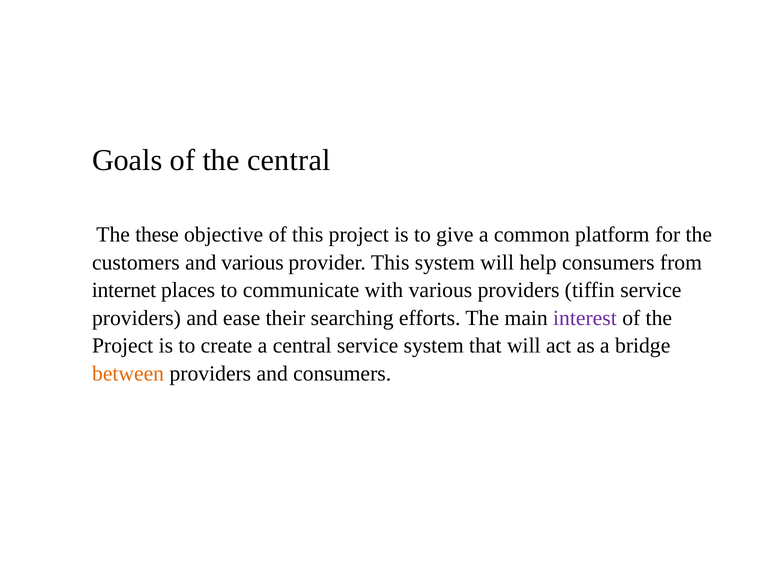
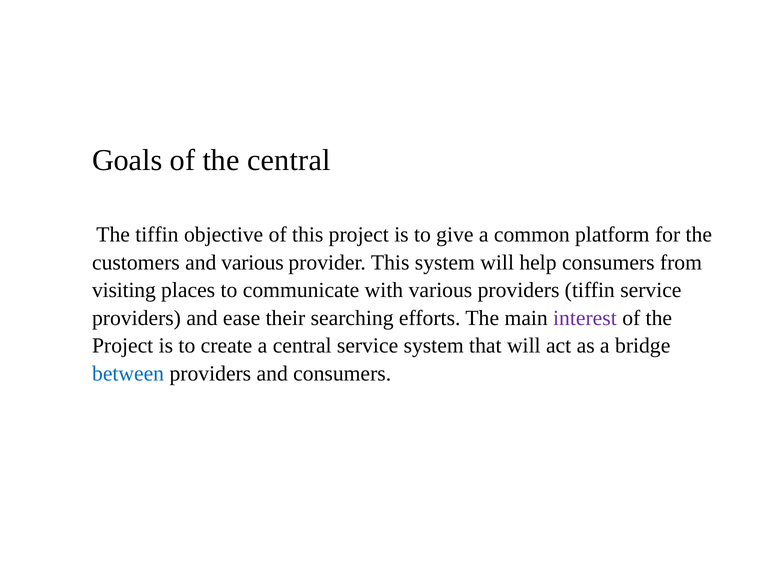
The these: these -> tiffin (157, 235)
internet: internet -> visiting (124, 290)
between colour: orange -> blue (128, 374)
